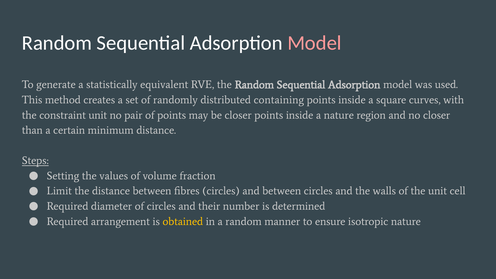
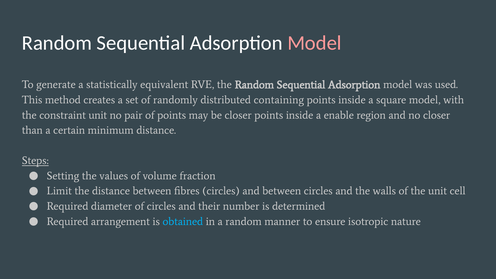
square curves: curves -> model (425, 100)
a nature: nature -> enable (339, 115)
obtained colour: yellow -> light blue (183, 221)
